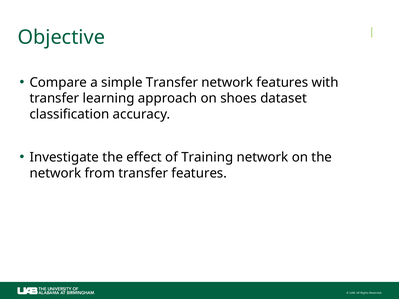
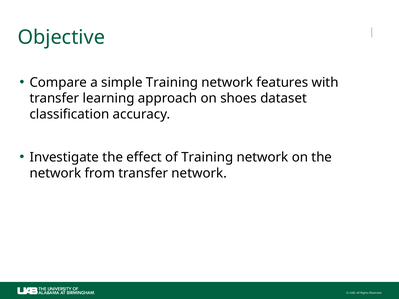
simple Transfer: Transfer -> Training (172, 82)
transfer features: features -> network (199, 173)
